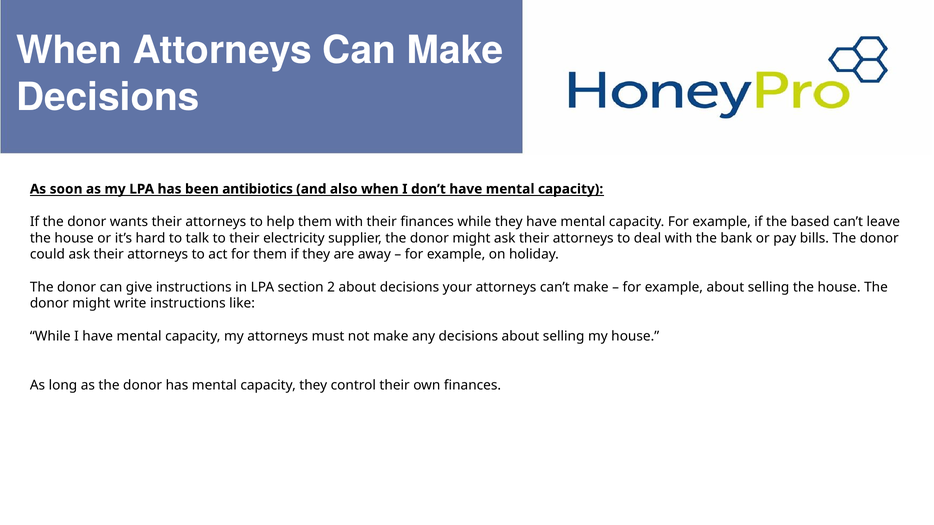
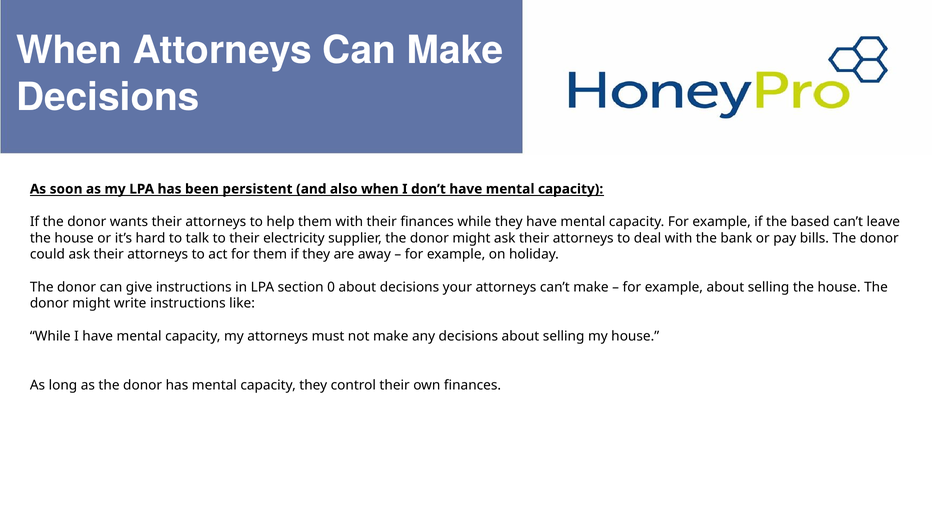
antibiotics: antibiotics -> persistent (257, 189)
2: 2 -> 0 (331, 287)
